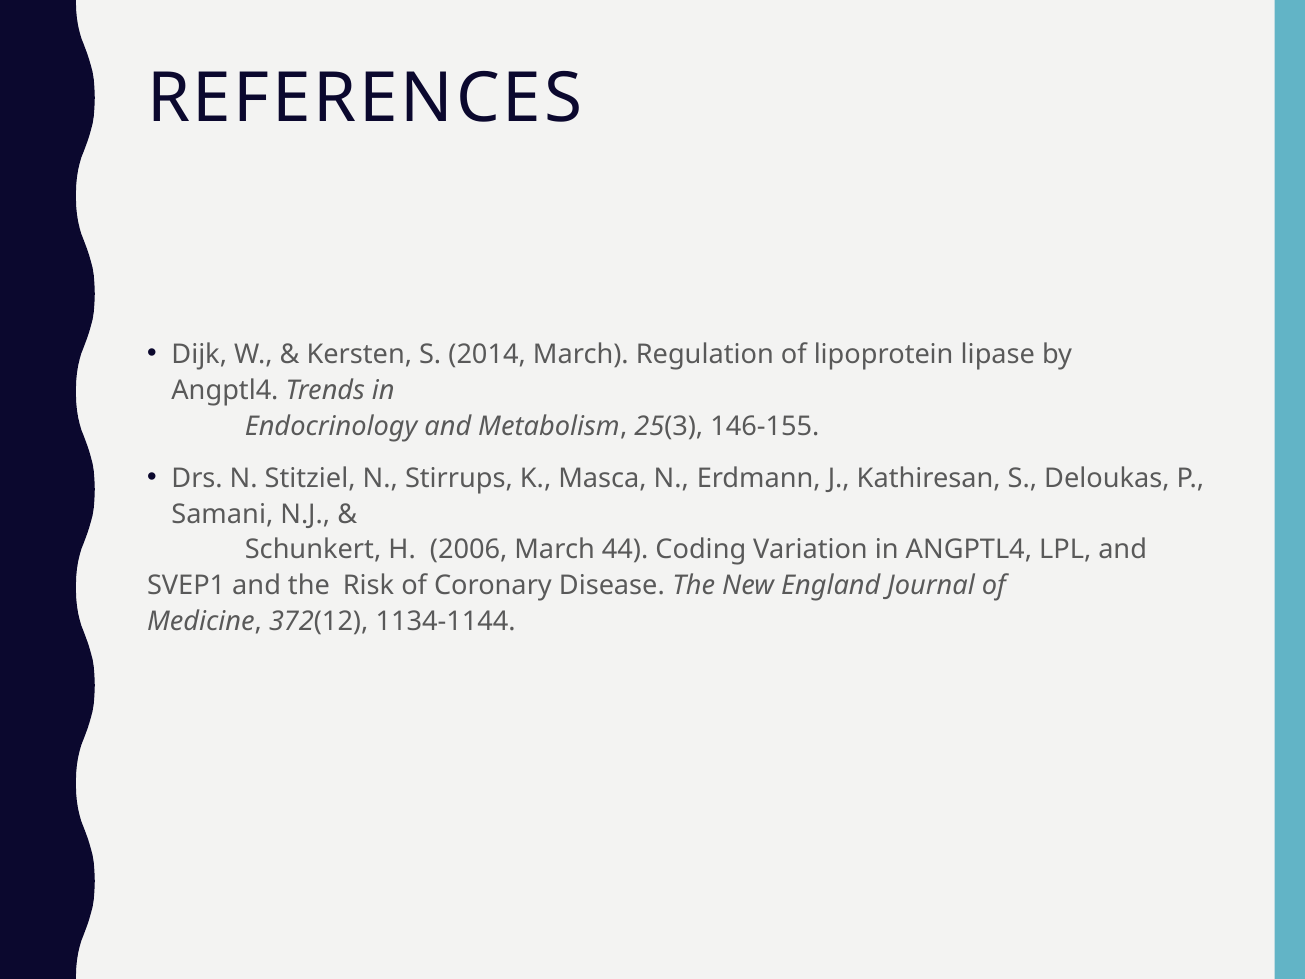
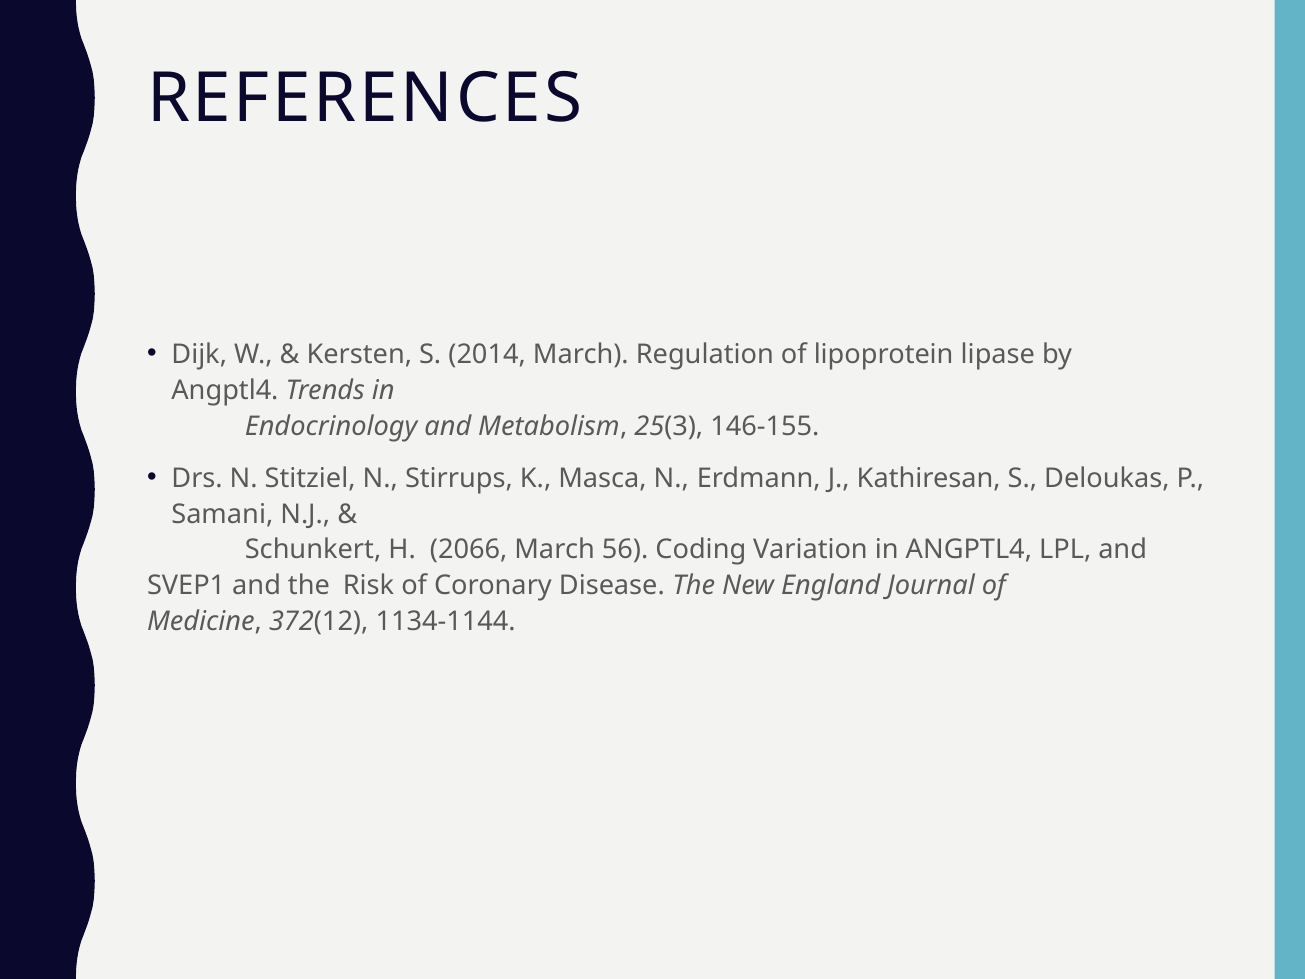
2006: 2006 -> 2066 (469, 550)
44: 44 -> 56 (625, 550)
